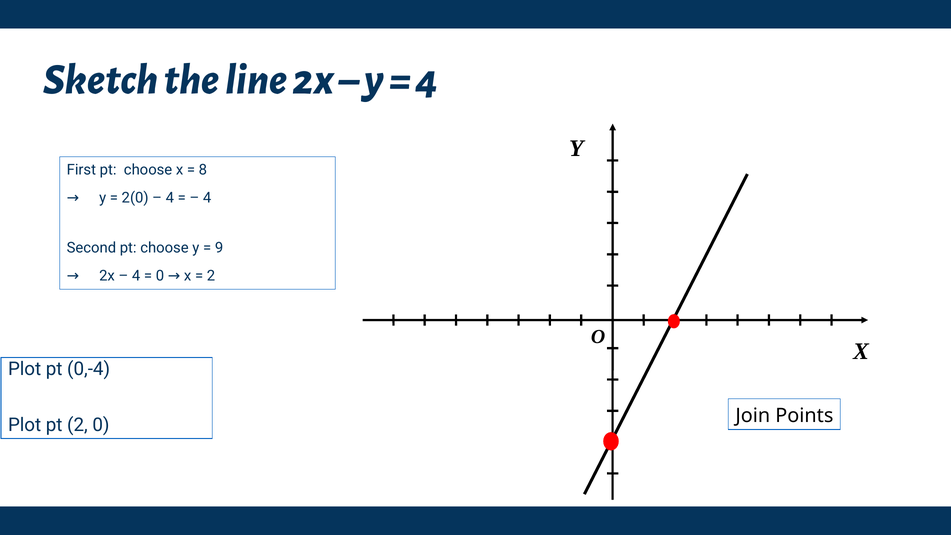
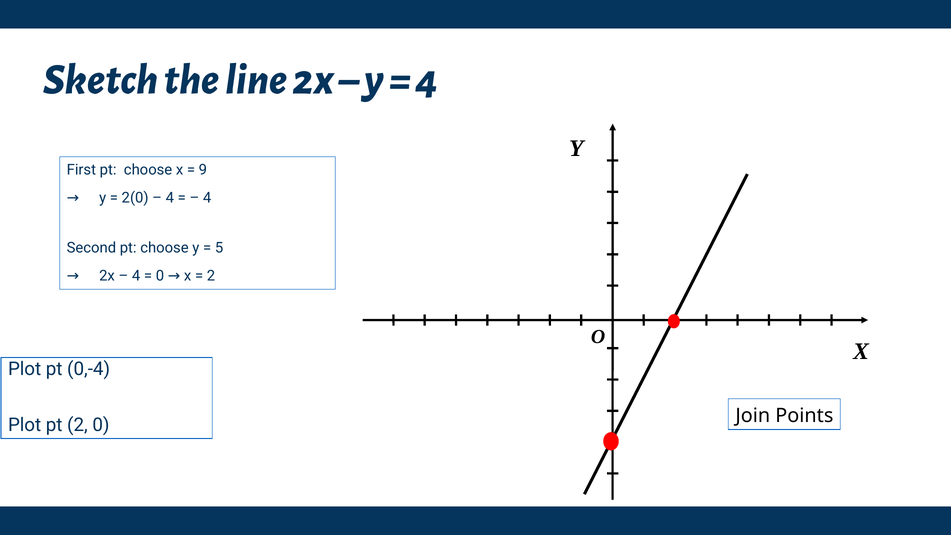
8: 8 -> 9 (203, 170)
9: 9 -> 5 (219, 248)
